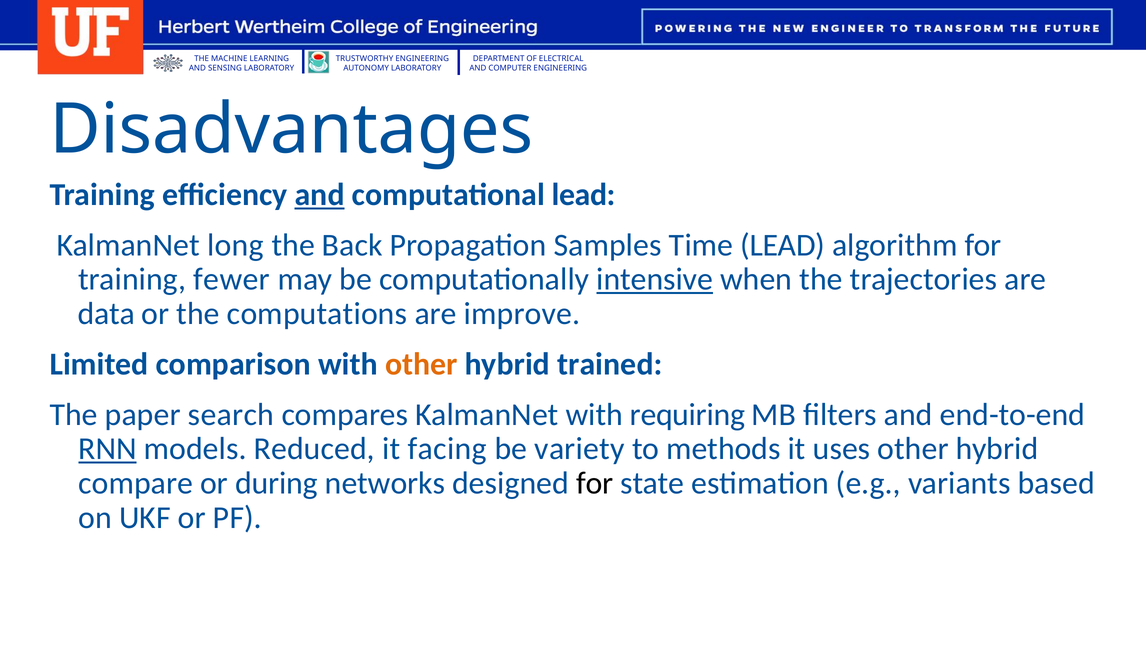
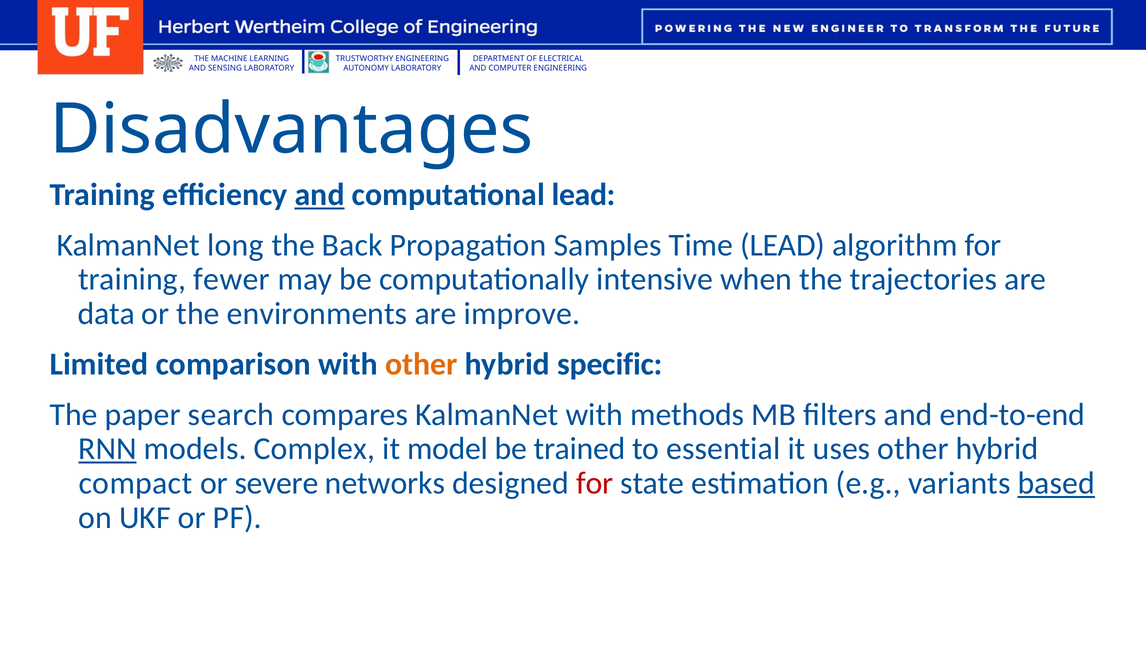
intensive underline: present -> none (655, 279)
computations: computations -> environments (317, 314)
trained: trained -> specific (610, 364)
requiring: requiring -> methods (687, 414)
Reduced: Reduced -> Complex (314, 449)
facing: facing -> model (448, 449)
variety: variety -> trained (580, 449)
methods: methods -> essential (723, 449)
compare: compare -> compact (135, 483)
during: during -> severe (277, 483)
for colour: black -> red (595, 483)
based underline: none -> present (1056, 483)
